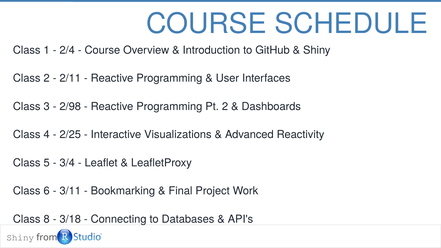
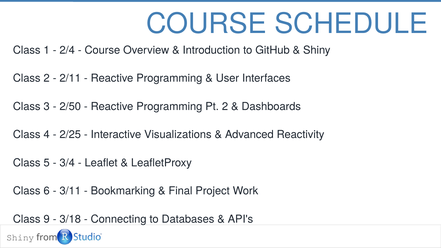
2/98: 2/98 -> 2/50 (70, 106)
8: 8 -> 9 (47, 219)
